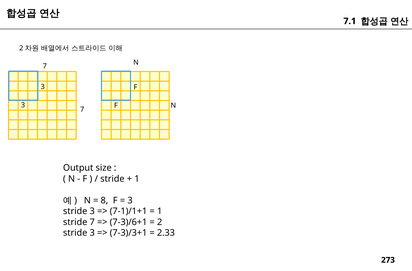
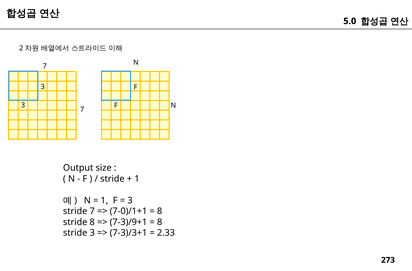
7.1: 7.1 -> 5.0 (350, 21)
8: 8 -> 1 (104, 200)
3: 3 -> 7 (92, 211)
7-1)/1+1: 7-1)/1+1 -> 7-0)/1+1 (128, 211)
1: 1 -> 8 (160, 211)
stride 7: 7 -> 8 (92, 222)
7-3)/6+1: 7-3)/6+1 -> 7-3)/9+1 (128, 222)
2: 2 -> 8 (160, 222)
